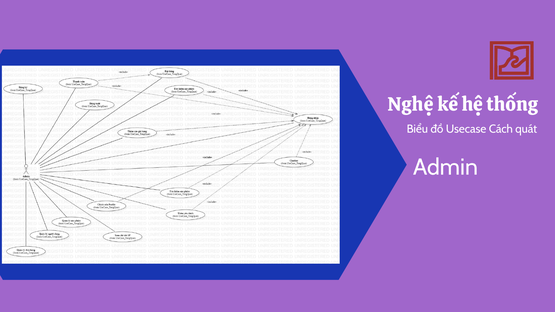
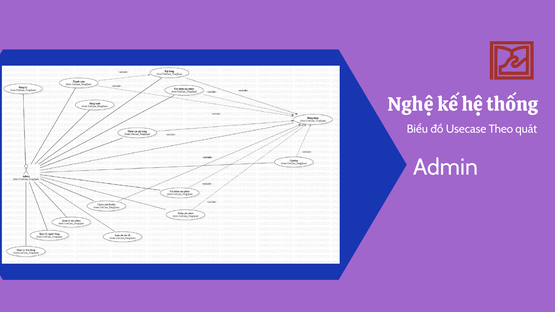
Cách: Cách -> Theo (501, 129)
